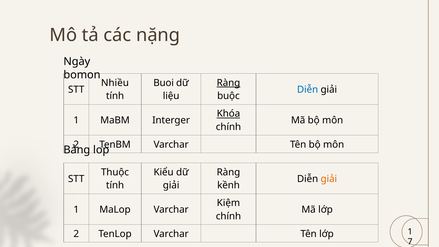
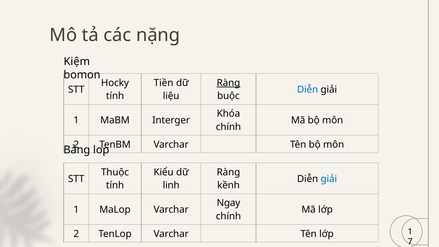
Ngày: Ngày -> Kiệm (77, 62)
Nhiều: Nhiều -> Hocky (115, 83)
Buoi: Buoi -> Tiền (164, 83)
Khóa underline: present -> none (228, 114)
giải colour: orange -> blue (329, 179)
giải: giải -> linh (171, 185)
Kiệm: Kiệm -> Ngay (229, 203)
